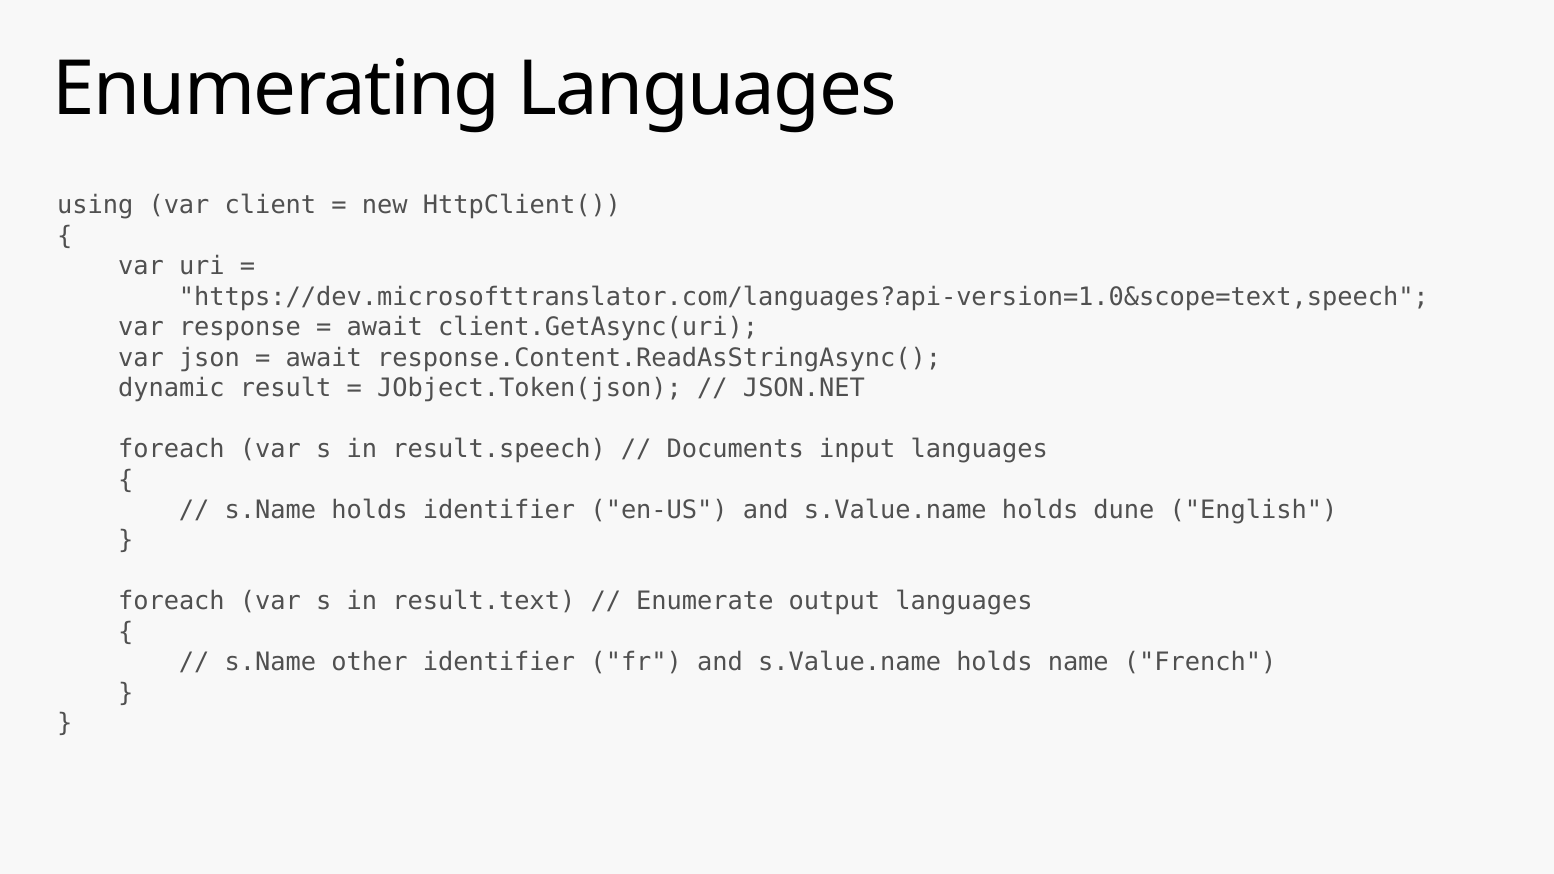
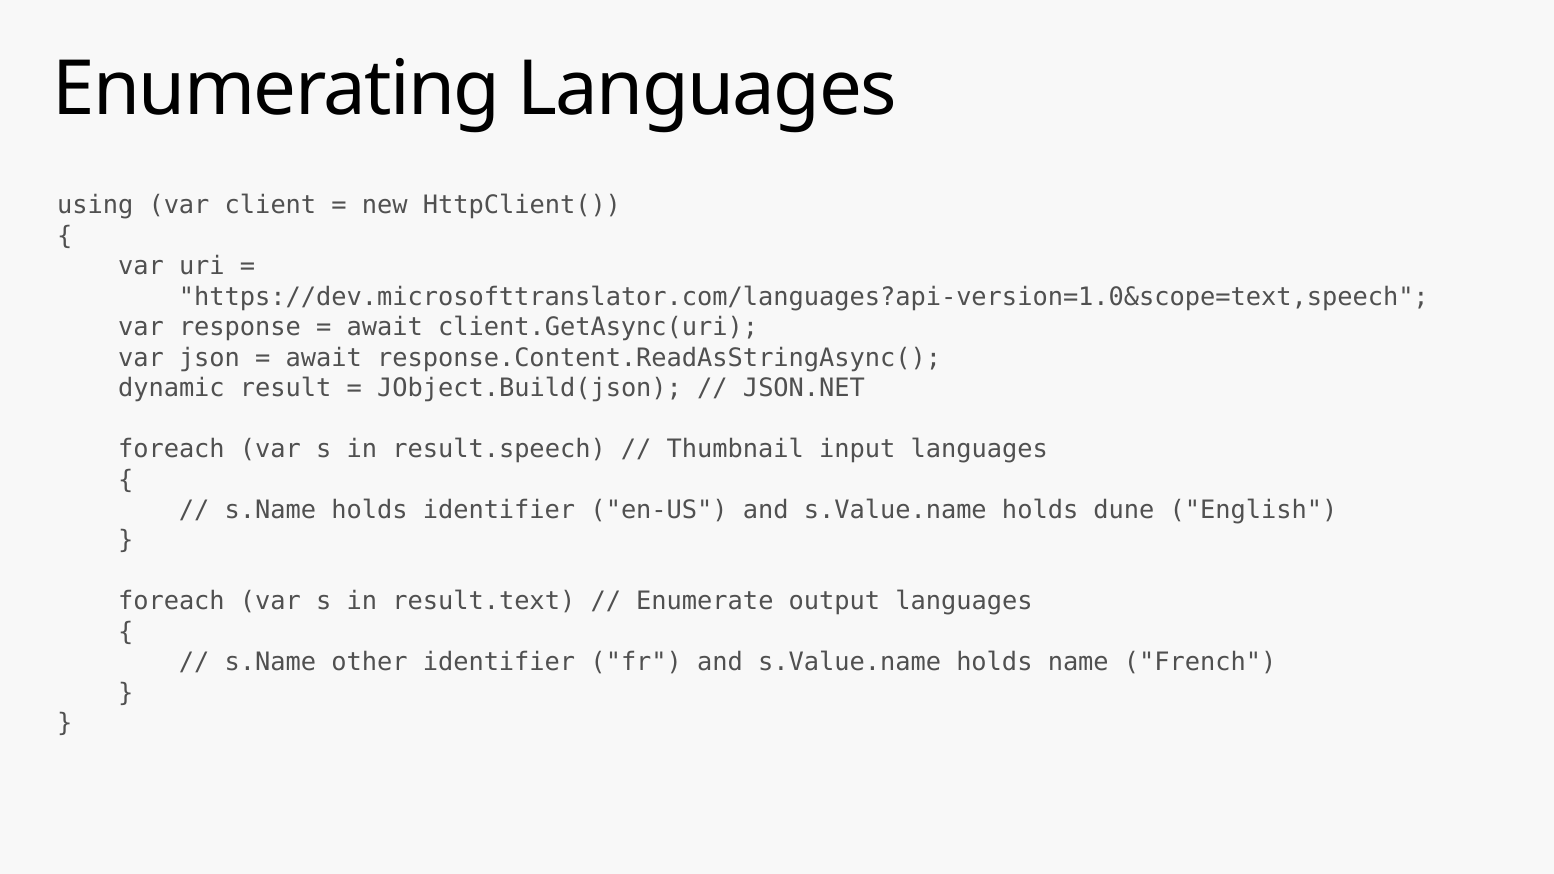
JObject.Token(json: JObject.Token(json -> JObject.Build(json (530, 388)
Documents: Documents -> Thumbnail (735, 449)
